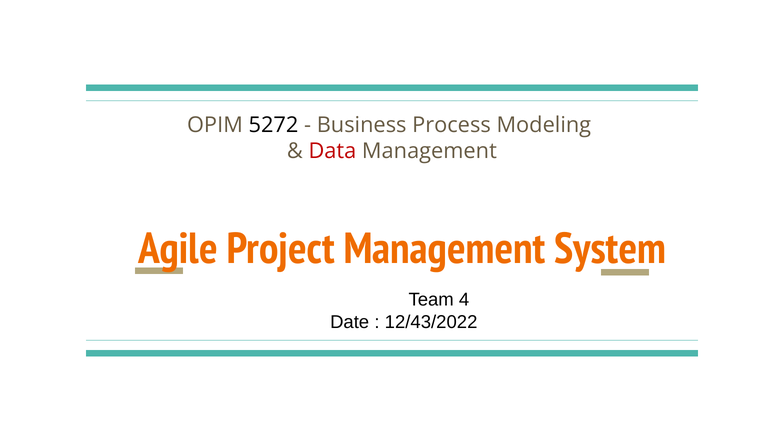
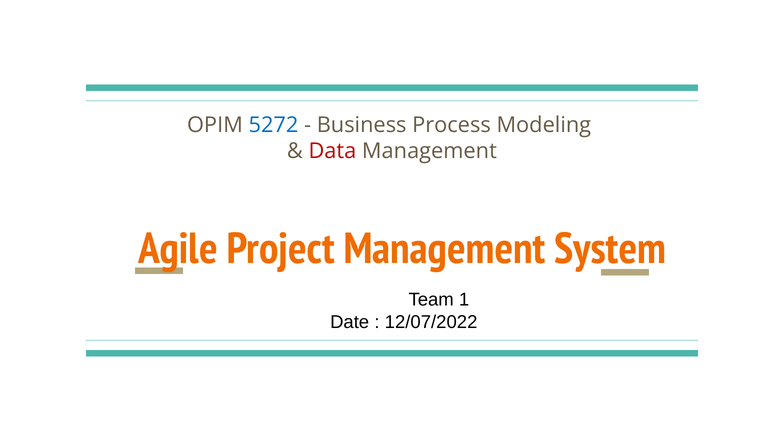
5272 colour: black -> blue (273, 125)
4: 4 -> 1 (464, 300)
12/43/2022: 12/43/2022 -> 12/07/2022 (431, 322)
